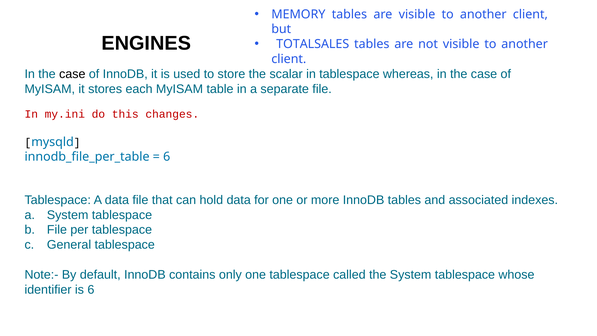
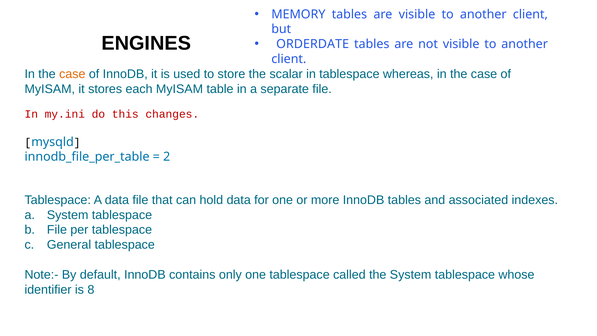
TOTALSALES: TOTALSALES -> ORDERDATE (313, 44)
case colour: black -> orange (72, 74)
6: 6 -> 2 (167, 157)
is 6: 6 -> 8 (91, 289)
